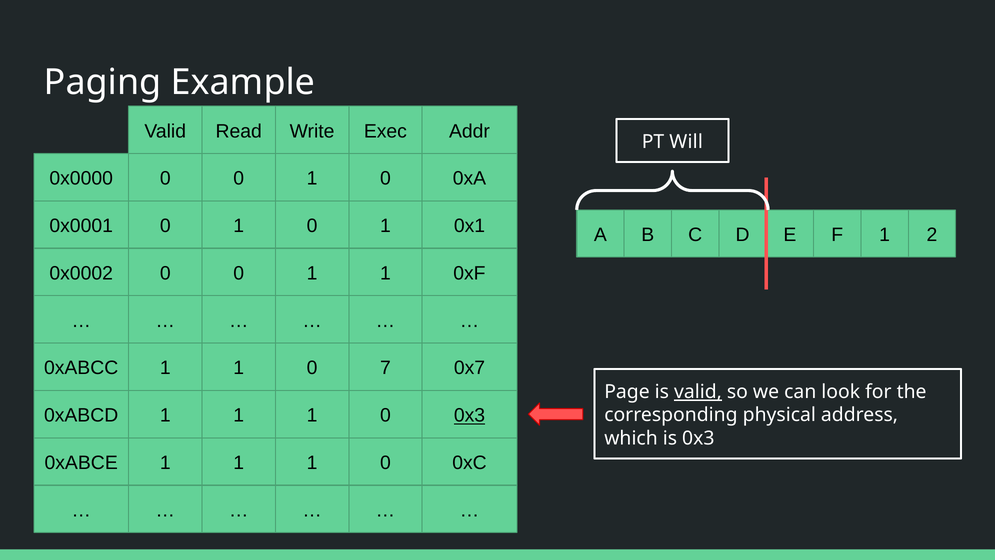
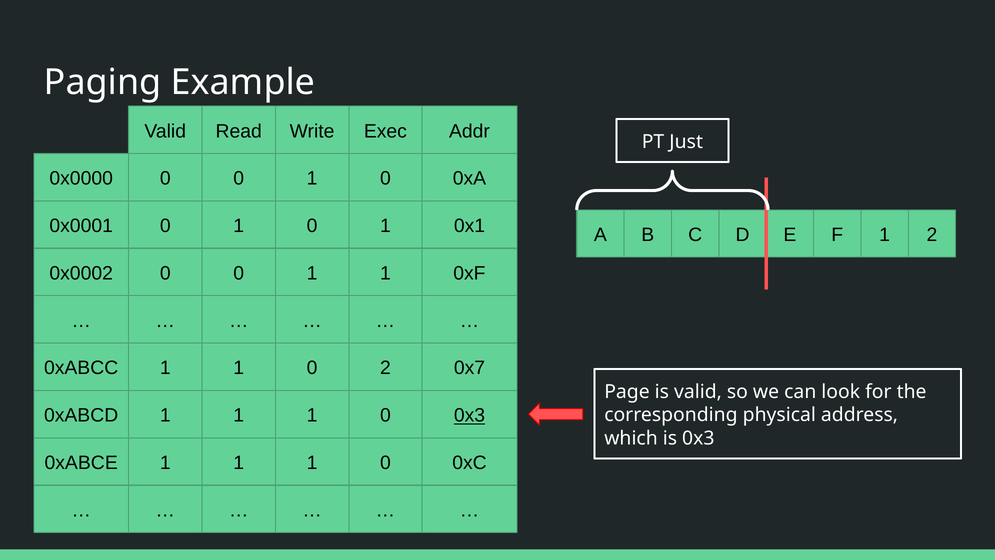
Will: Will -> Just (686, 142)
0 7: 7 -> 2 (385, 368)
valid underline: present -> none (698, 392)
